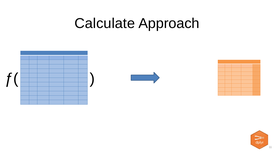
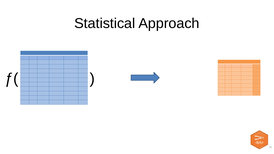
Calculate: Calculate -> Statistical (105, 23)
